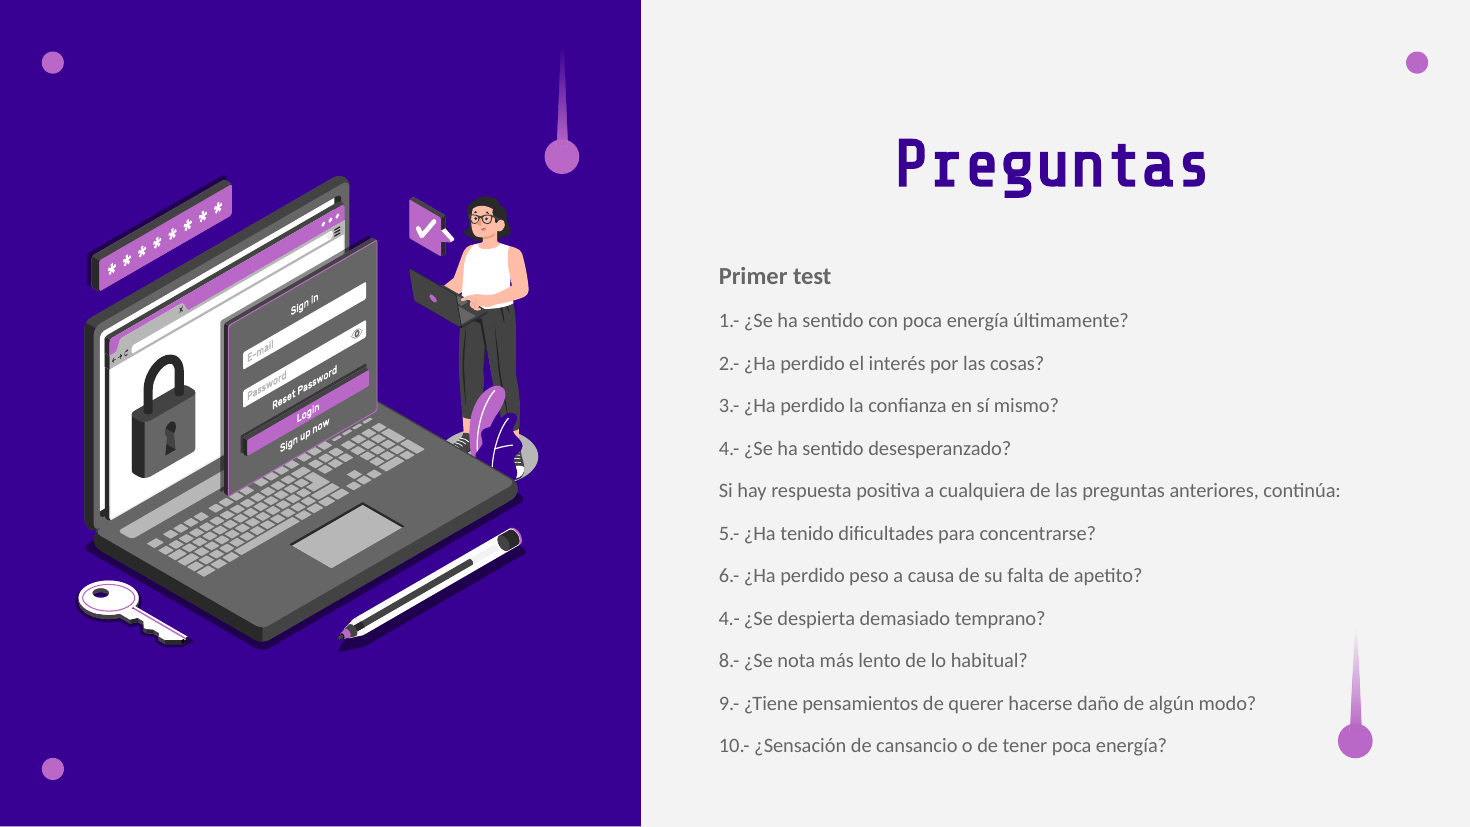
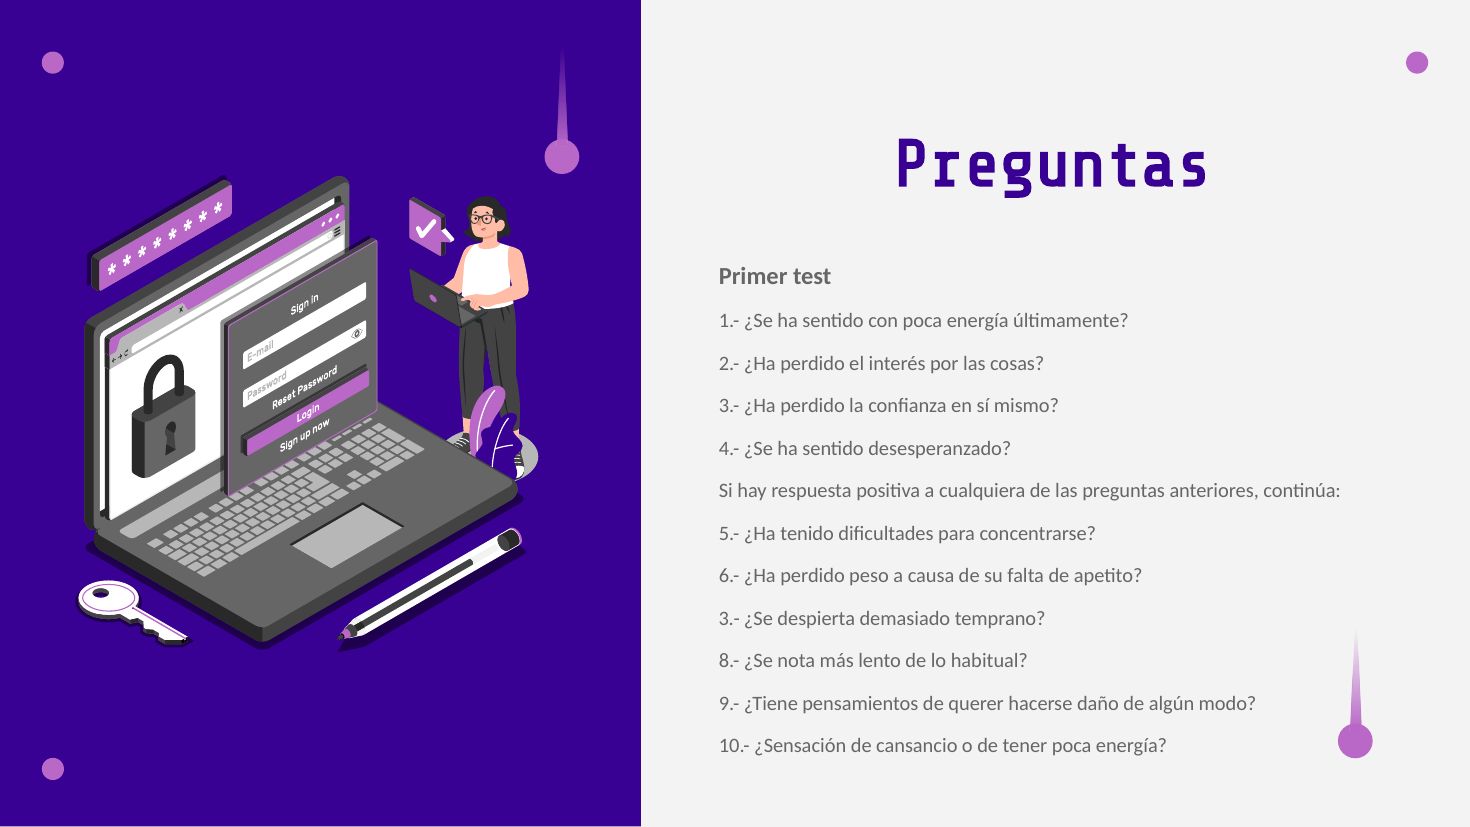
4.-: 4.- -> 3.- (729, 618)
